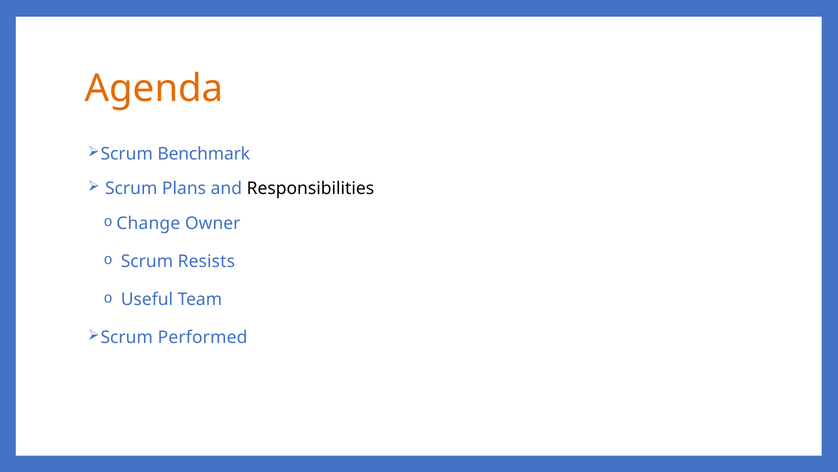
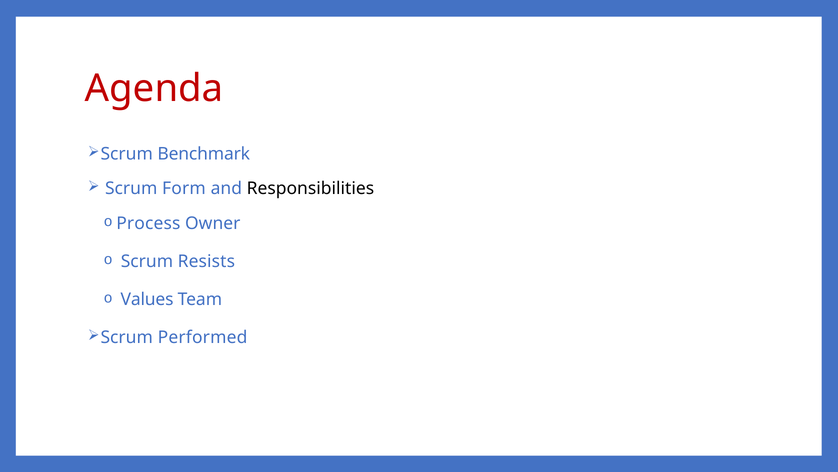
Agenda colour: orange -> red (154, 88)
Plans: Plans -> Form (184, 188)
Change: Change -> Process (148, 223)
Useful: Useful -> Values (147, 299)
